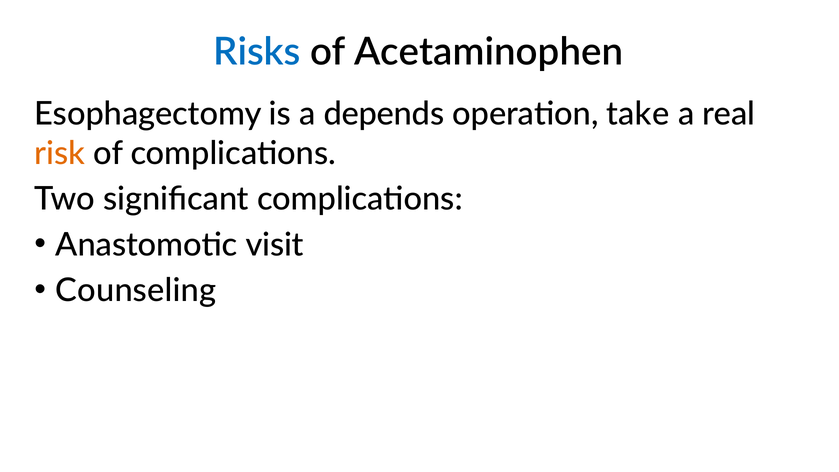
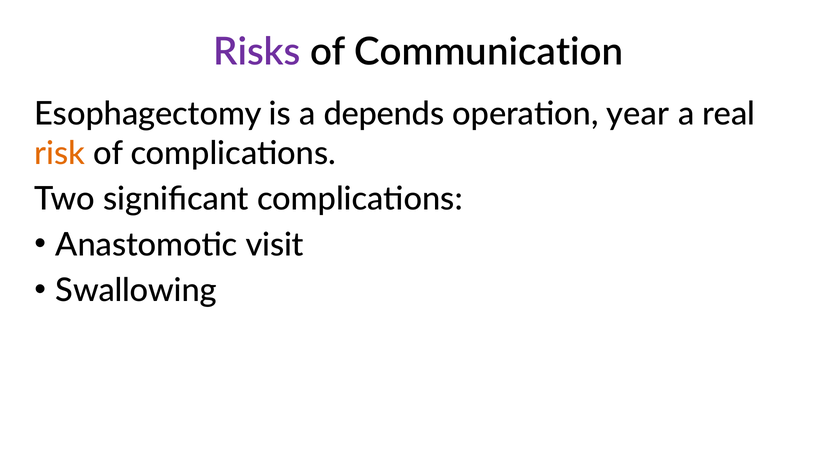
Risks colour: blue -> purple (257, 52)
Acetaminophen: Acetaminophen -> Communication (489, 52)
take: take -> year (638, 114)
Counseling: Counseling -> Swallowing (136, 291)
